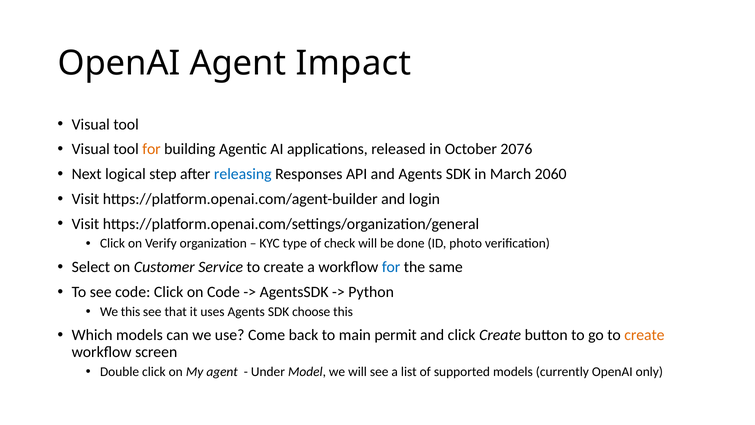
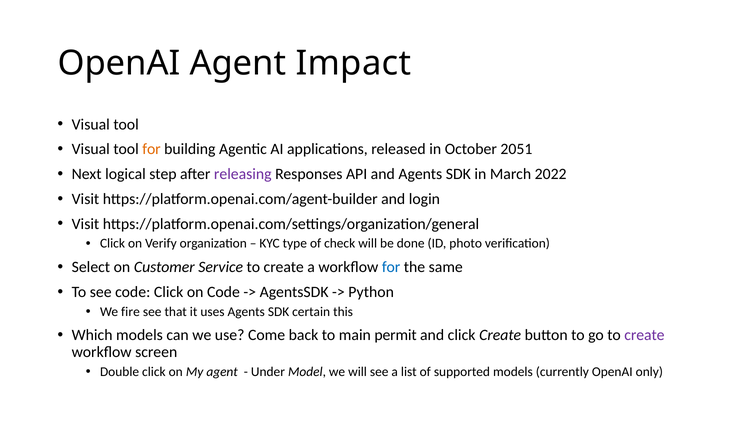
2076: 2076 -> 2051 (516, 149)
releasing colour: blue -> purple (243, 174)
2060: 2060 -> 2022 (551, 174)
We this: this -> fire (130, 311)
choose: choose -> certain (311, 311)
create colour: orange -> purple (644, 335)
